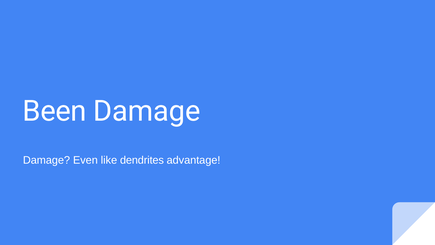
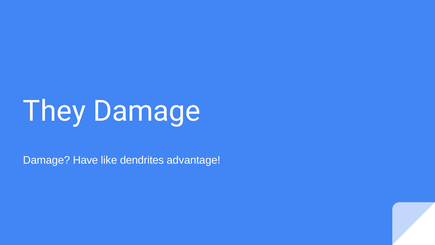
Been: Been -> They (54, 111)
Even: Even -> Have (85, 160)
